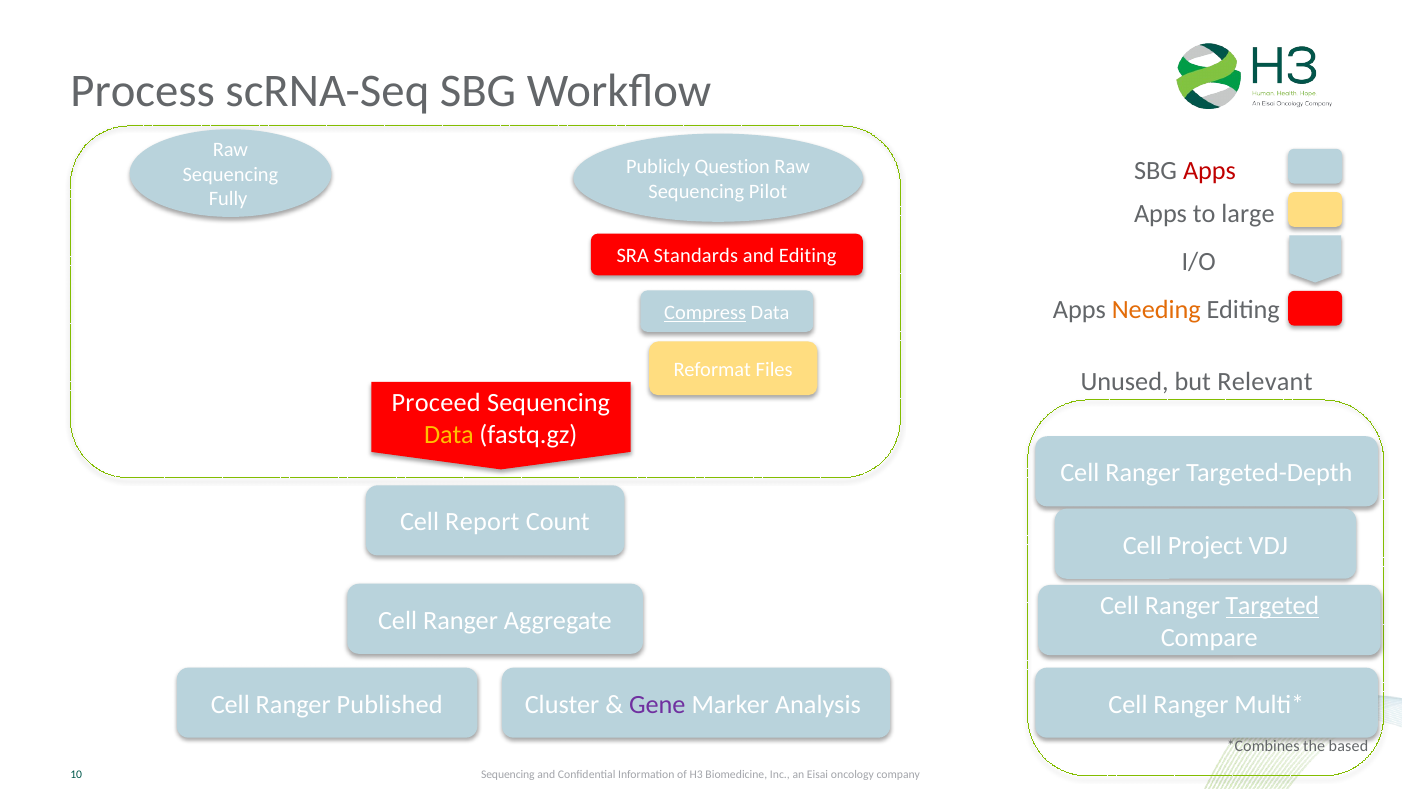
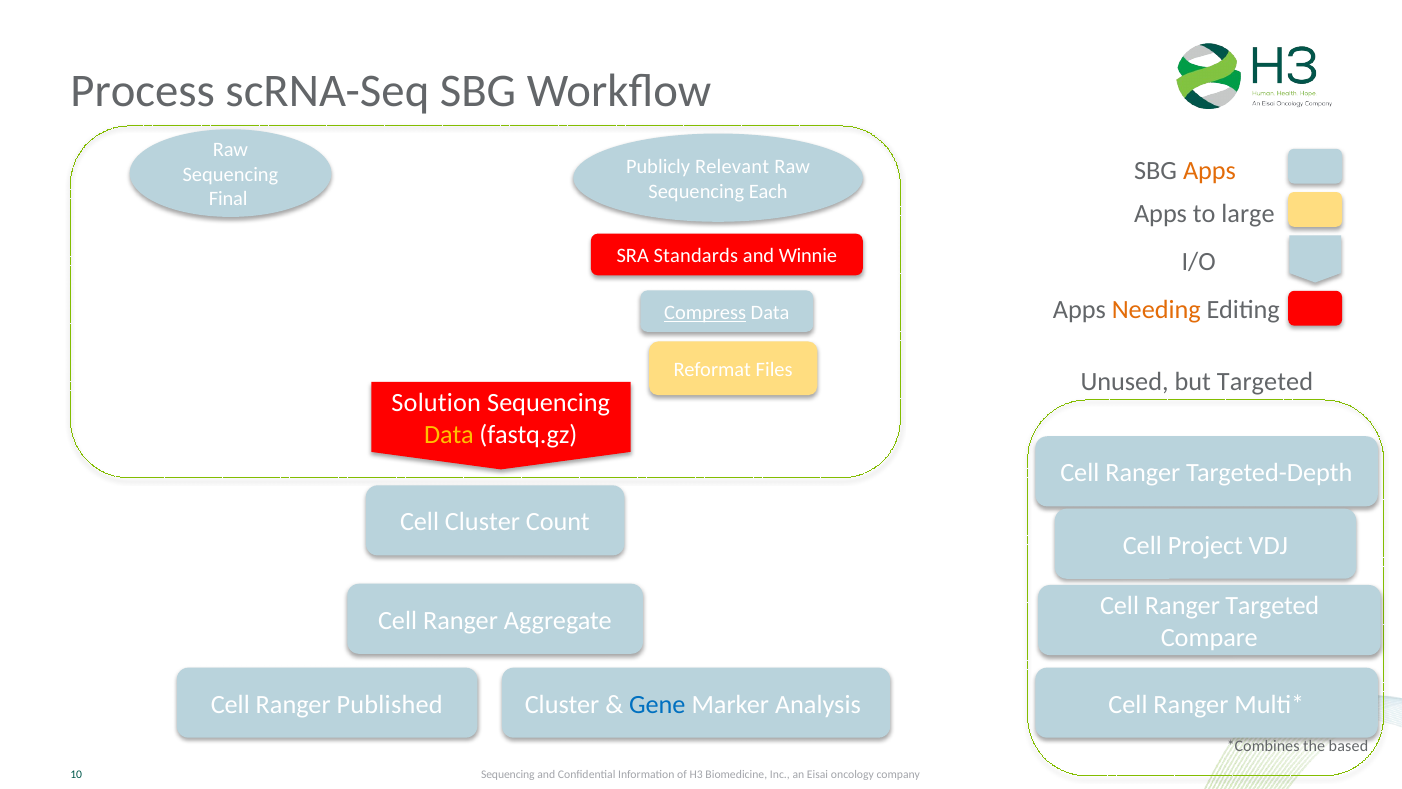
Question: Question -> Relevant (732, 167)
Apps colour: red -> orange (1209, 171)
Pilot: Pilot -> Each (768, 191)
Fully: Fully -> Final (228, 199)
and Editing: Editing -> Winnie (808, 256)
but Relevant: Relevant -> Targeted (1265, 381)
Proceed: Proceed -> Solution (436, 403)
Cell Report: Report -> Cluster (482, 522)
Targeted underline: present -> none (1272, 606)
Gene colour: purple -> blue (657, 704)
